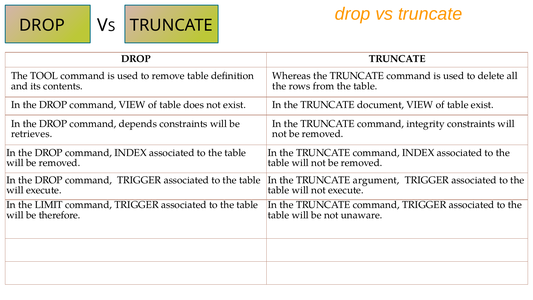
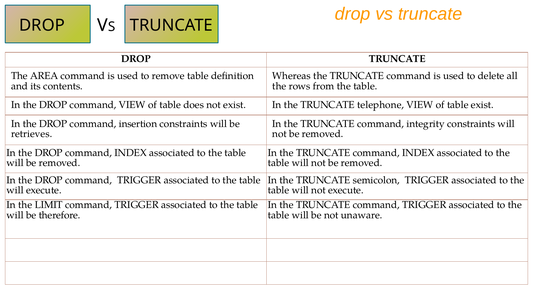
TOOL: TOOL -> AREA (44, 76)
document: document -> telephone (381, 105)
depends: depends -> insertion (138, 124)
argument: argument -> semicolon (376, 180)
